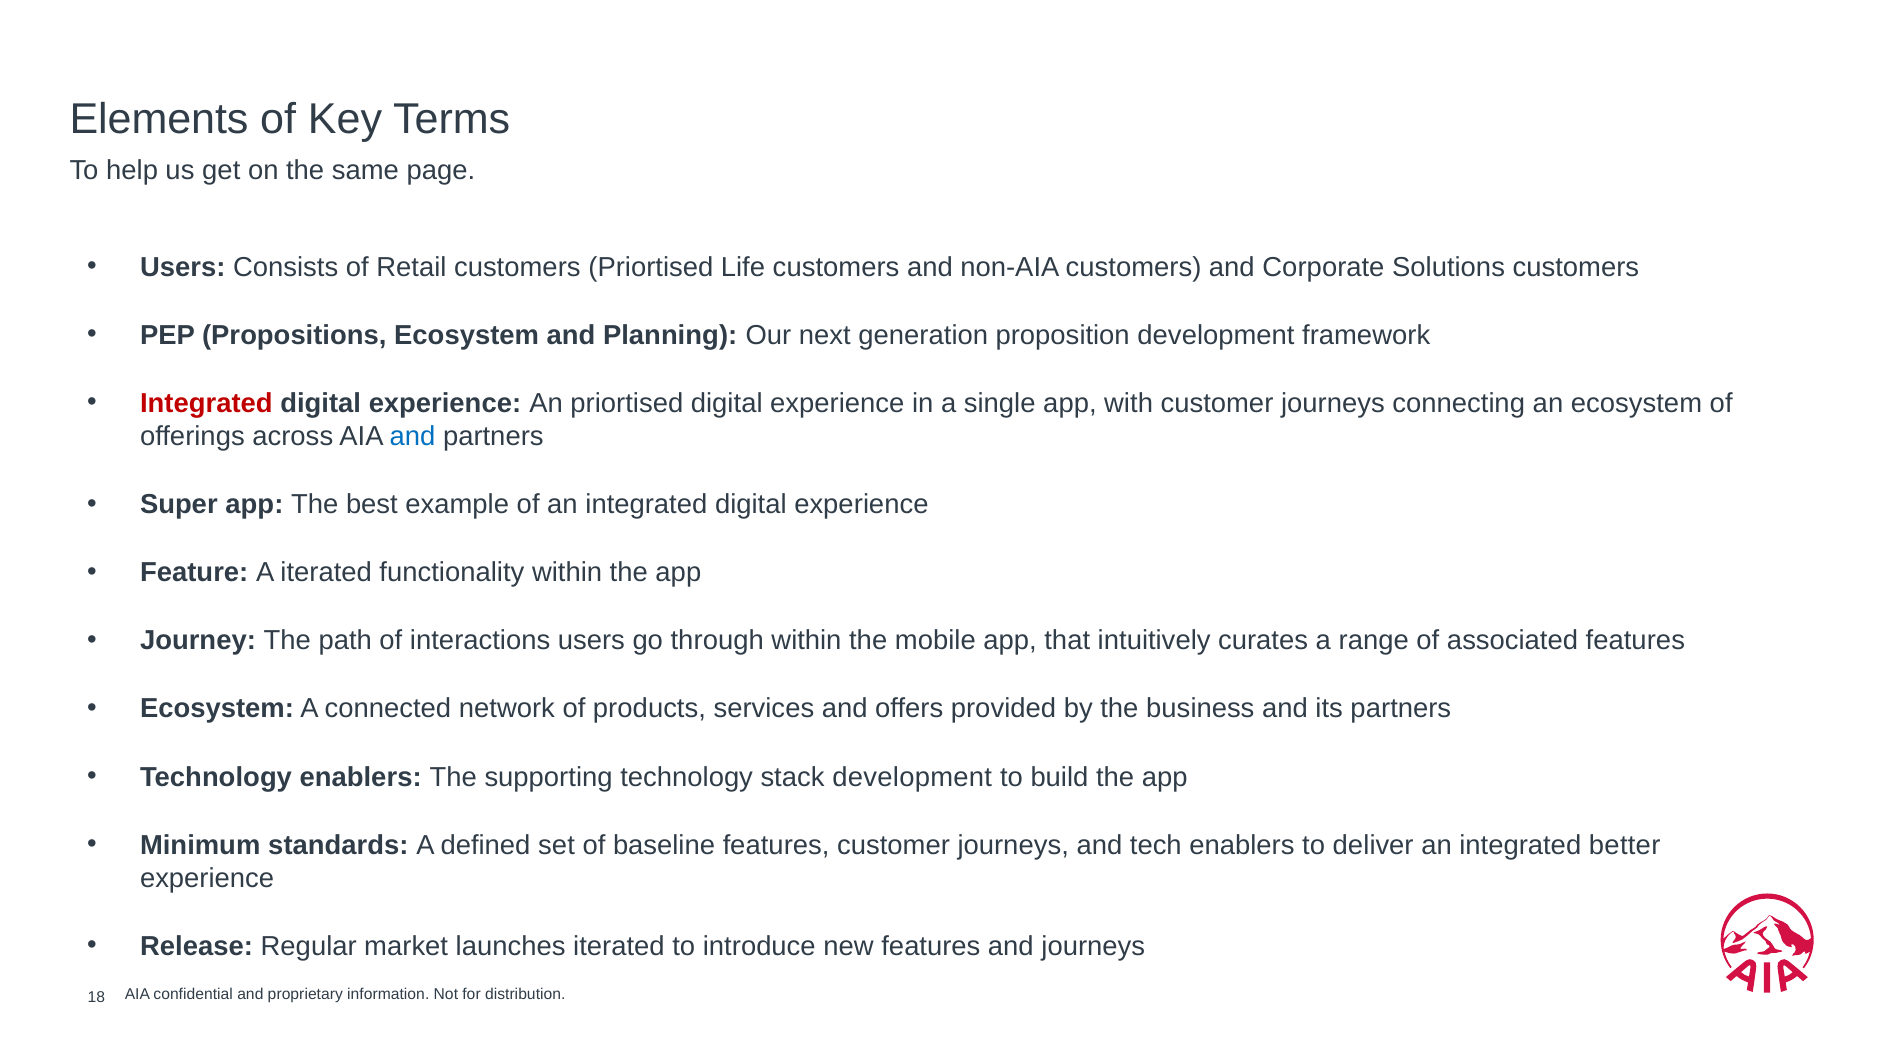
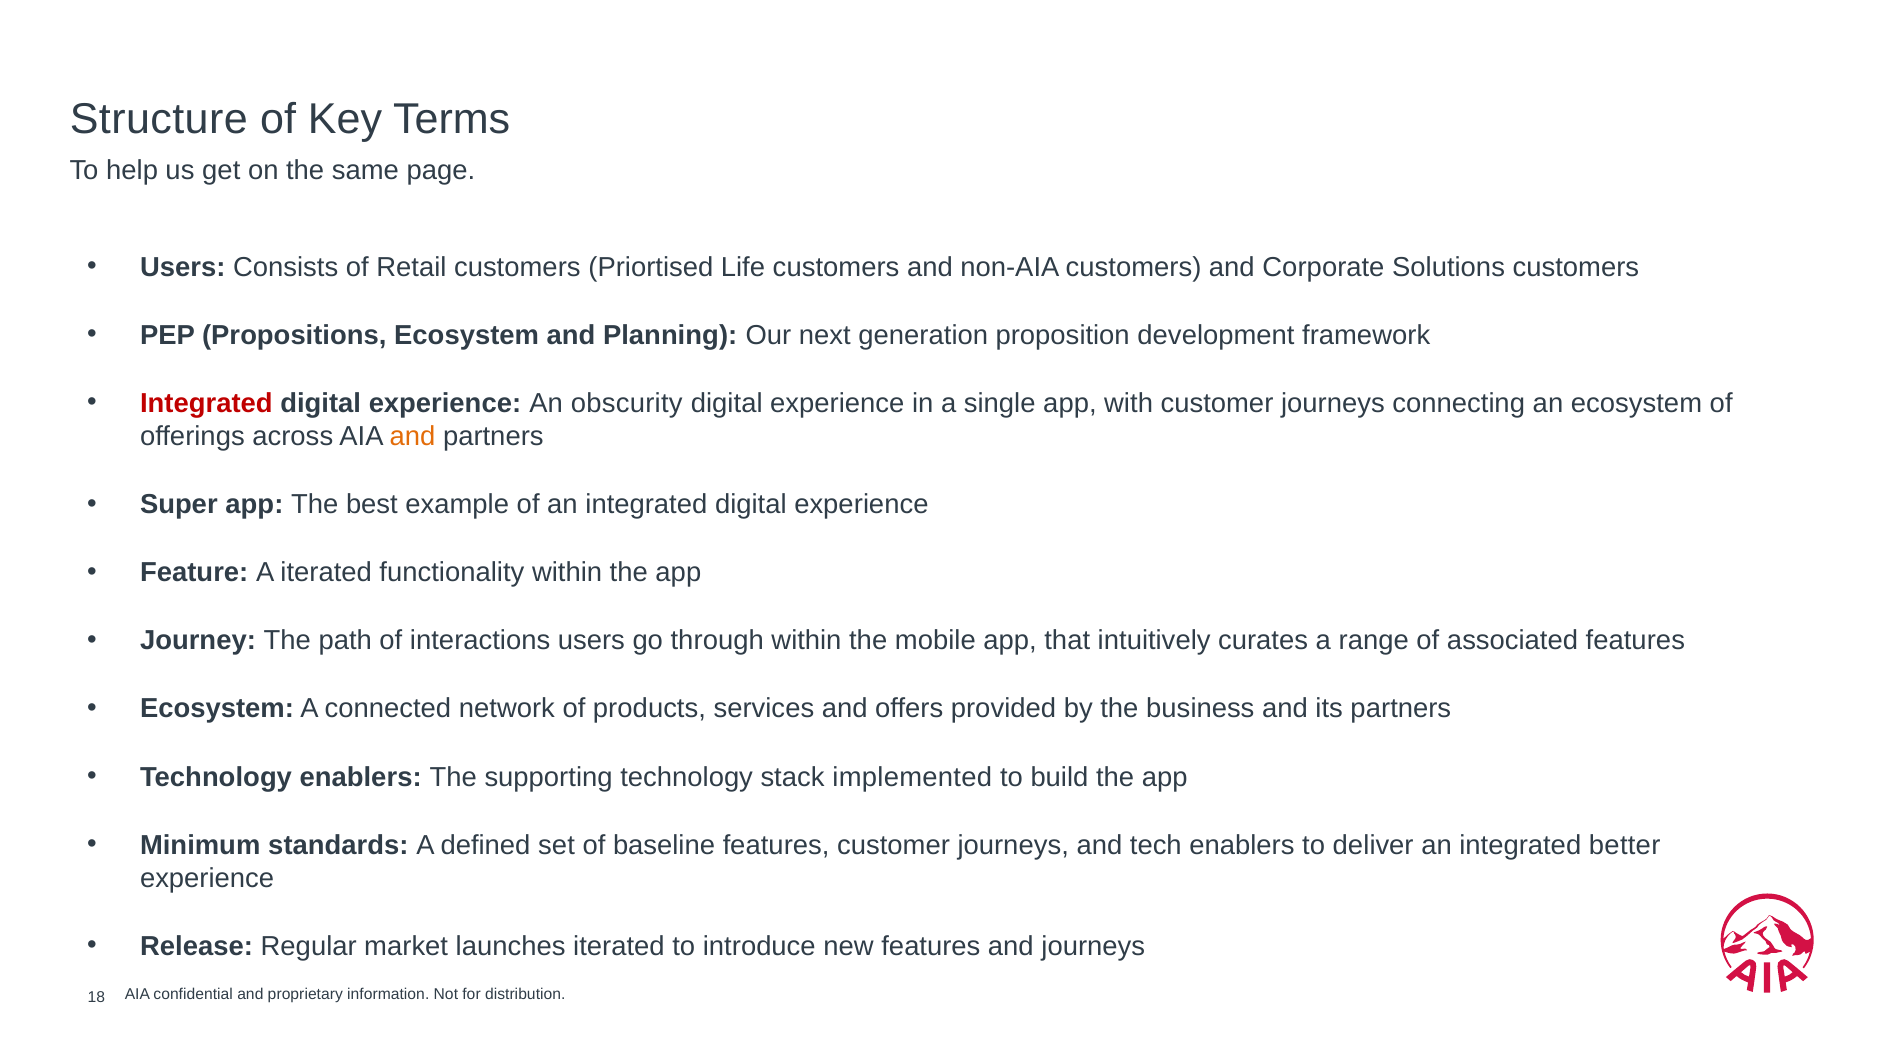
Elements: Elements -> Structure (159, 119)
An priortised: priortised -> obscurity (627, 403)
and colour: blue -> orange (413, 436)
stack development: development -> implemented (912, 777)
